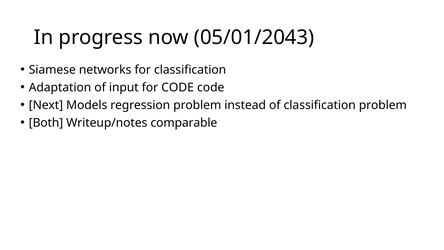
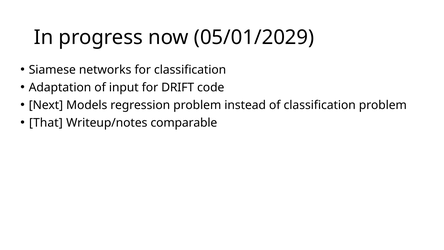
05/01/2043: 05/01/2043 -> 05/01/2029 (254, 37)
for CODE: CODE -> DRIFT (178, 87)
Both: Both -> That (46, 123)
